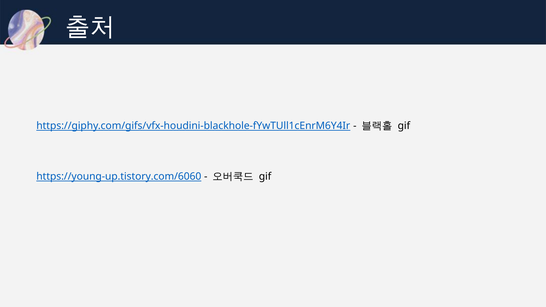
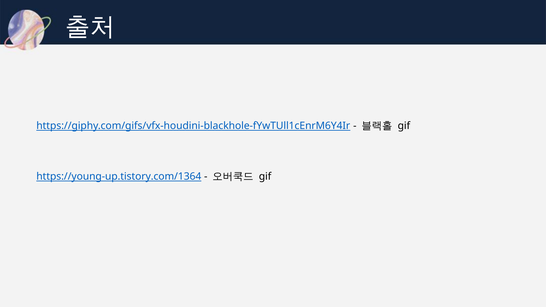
https://young-up.tistory.com/6060: https://young-up.tistory.com/6060 -> https://young-up.tistory.com/1364 (119, 176)
